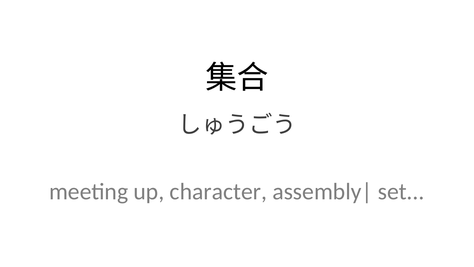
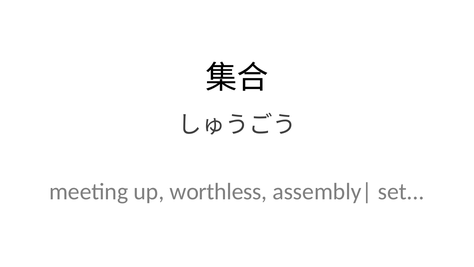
character: character -> worthless (218, 191)
